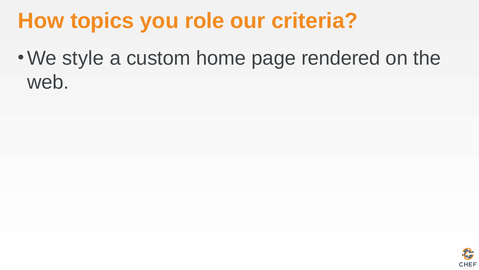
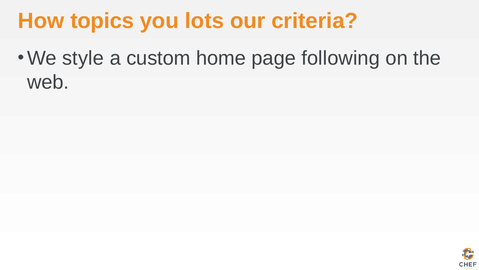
role: role -> lots (204, 21)
rendered: rendered -> following (341, 58)
